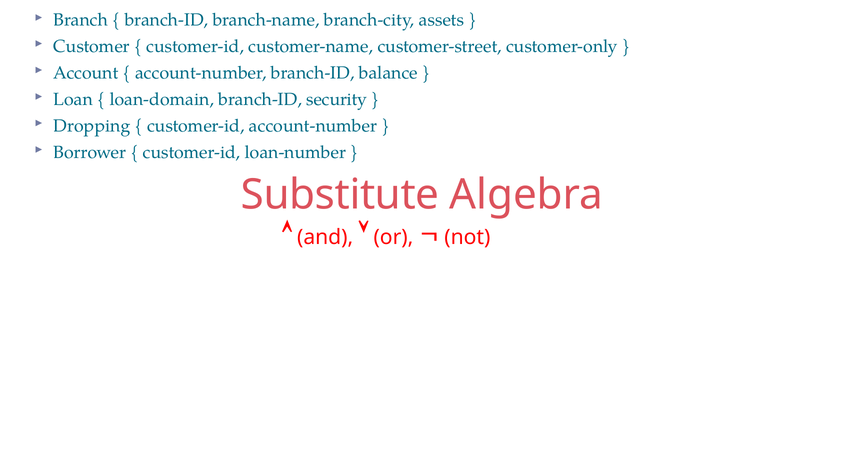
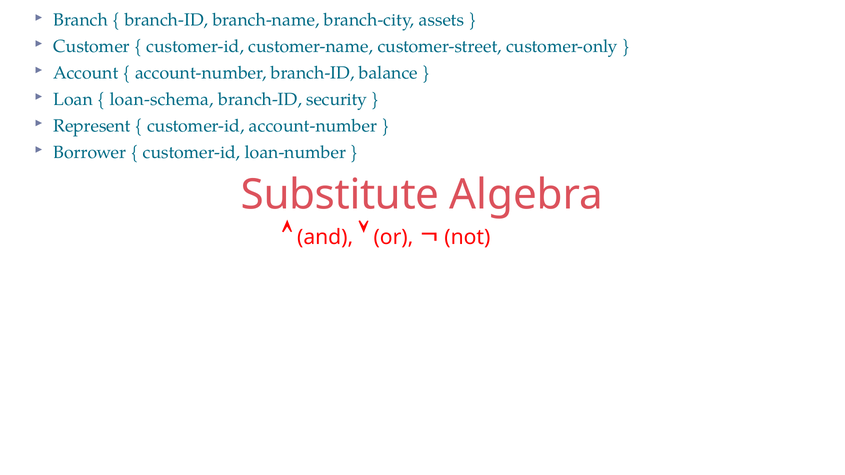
loan-domain: loan-domain -> loan-schema (162, 99)
Dropping: Dropping -> Represent (92, 126)
